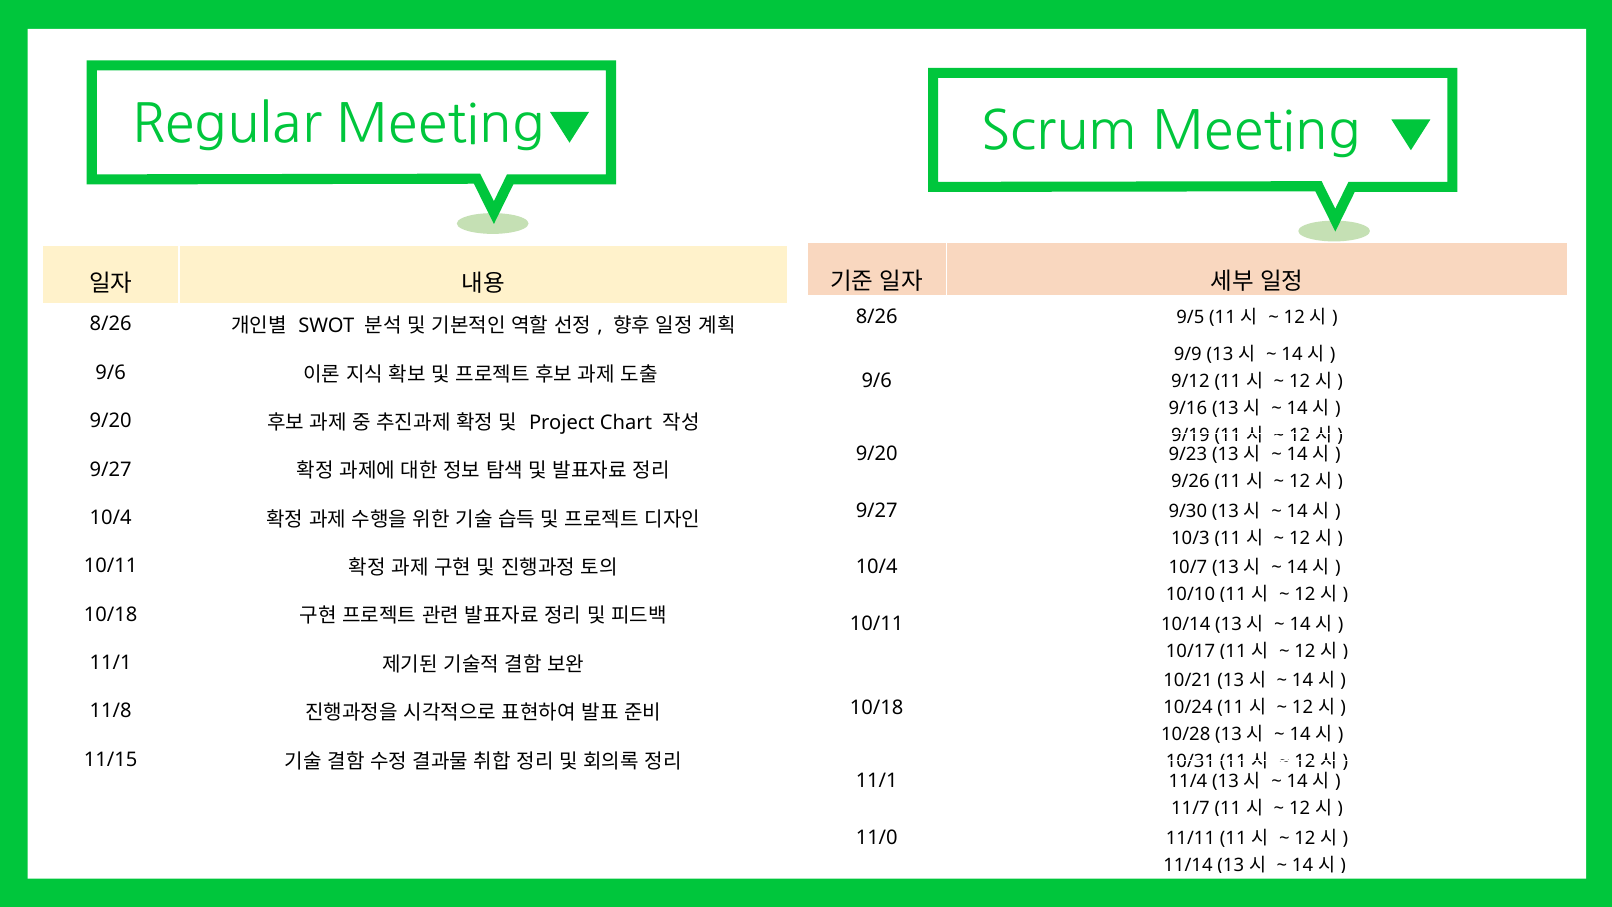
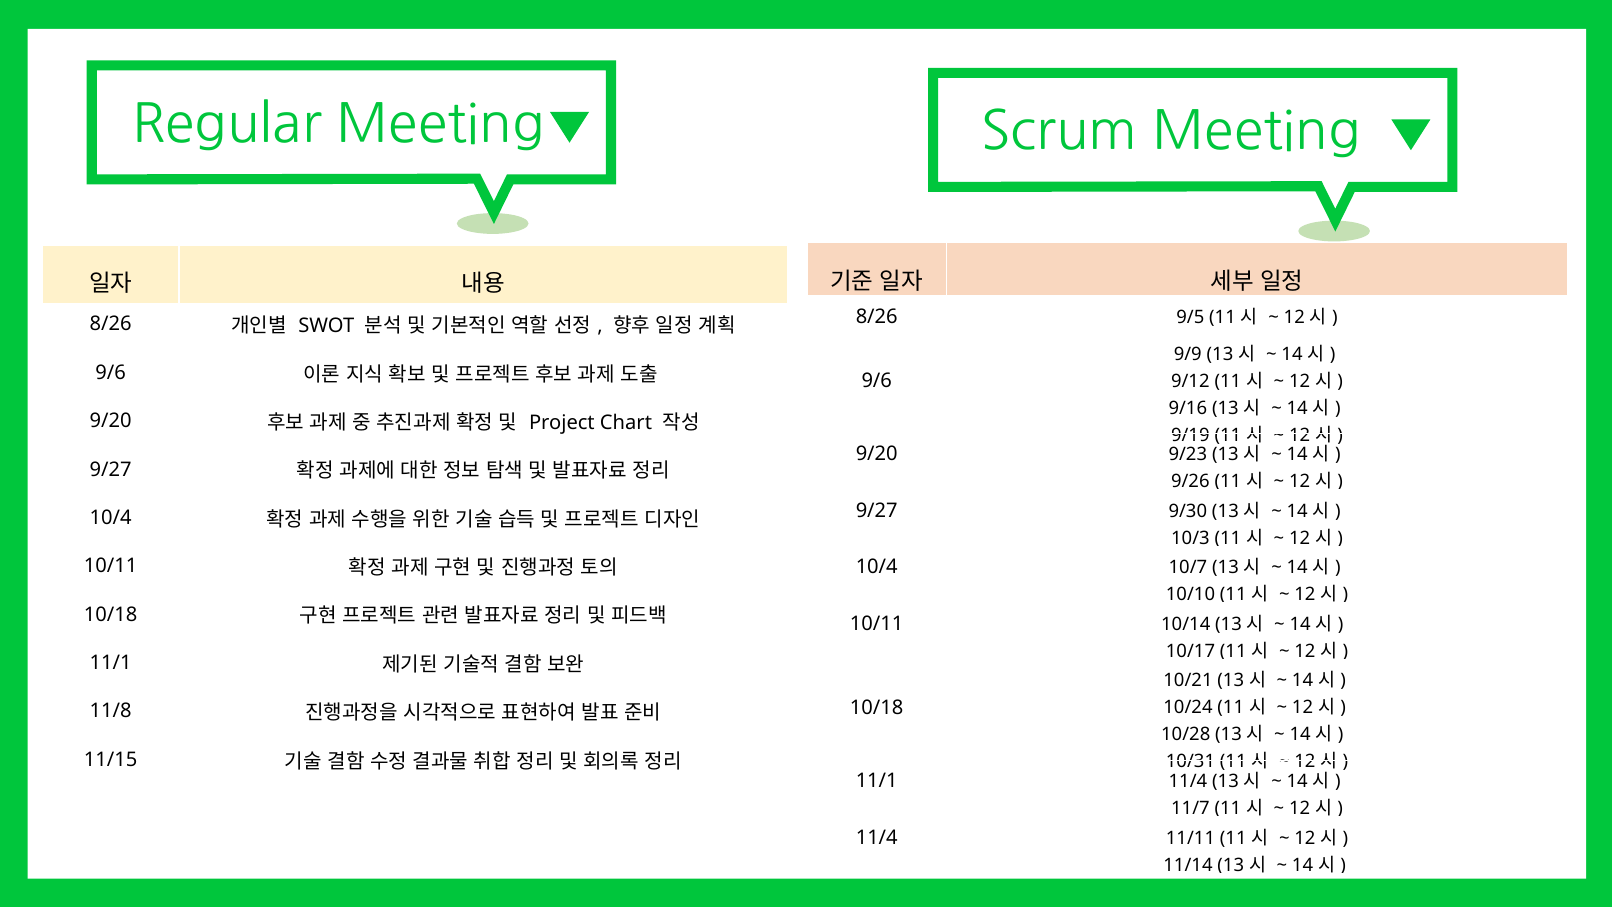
11/0: 11/0 -> 11/4 (877, 838)
